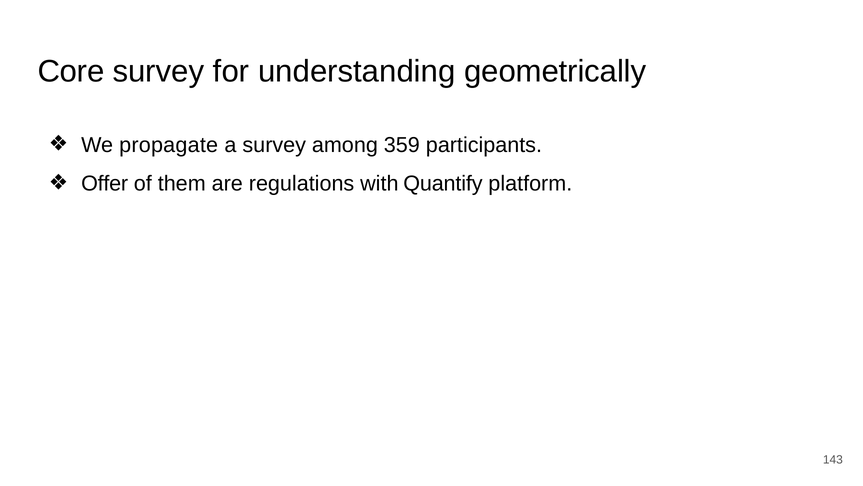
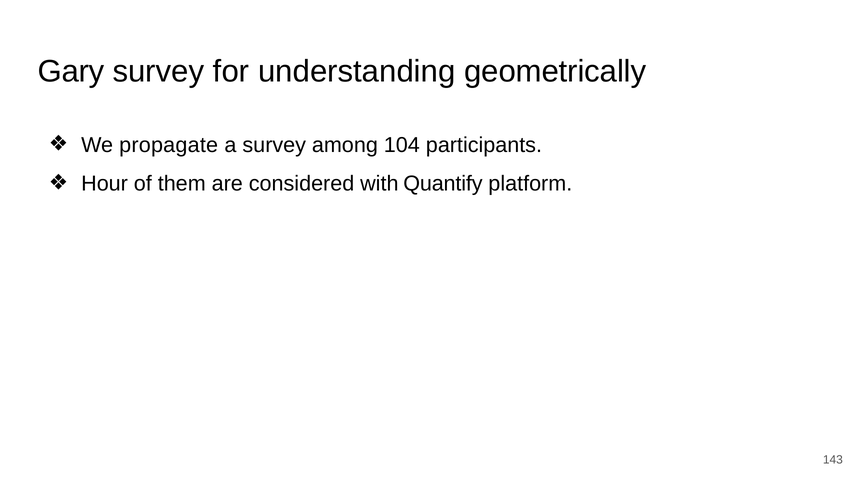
Core: Core -> Gary (71, 71)
359: 359 -> 104 (402, 145)
Offer: Offer -> Hour (105, 184)
regulations: regulations -> considered (302, 184)
